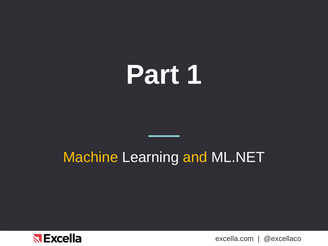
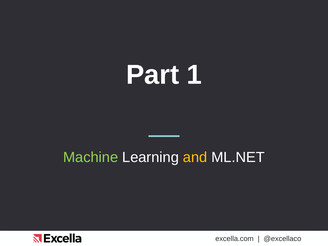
Machine colour: yellow -> light green (91, 157)
